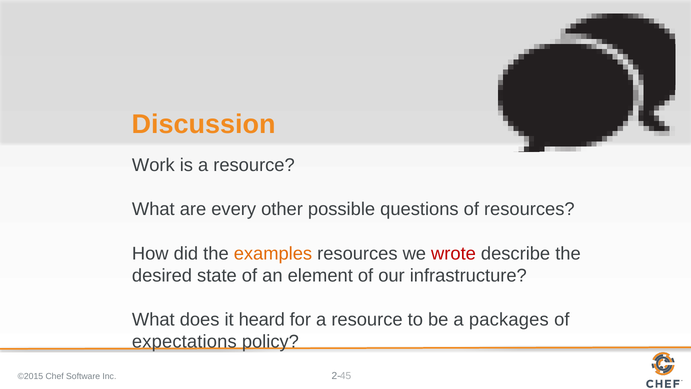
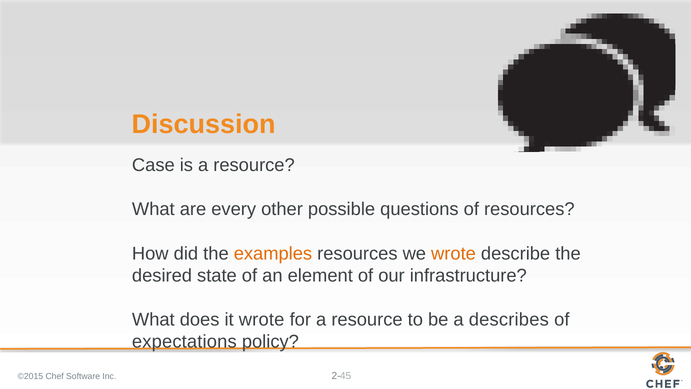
Work: Work -> Case (153, 165)
wrote colour: red -> orange (454, 253)
it heard: heard -> wrote (262, 319)
packages: packages -> describes (509, 319)
